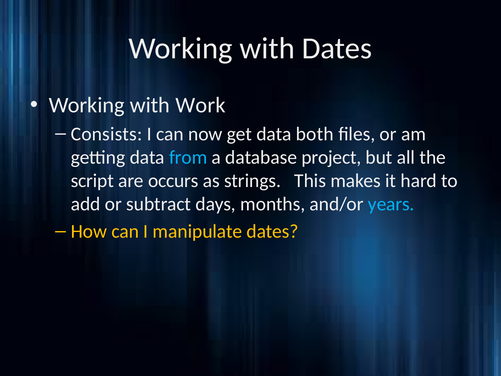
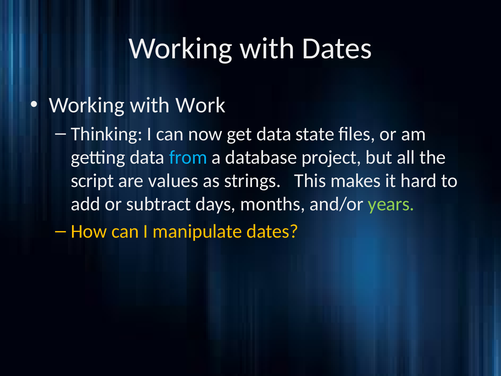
Consists: Consists -> Thinking (107, 134)
both: both -> state (315, 134)
occurs: occurs -> values (173, 181)
years colour: light blue -> light green (391, 204)
